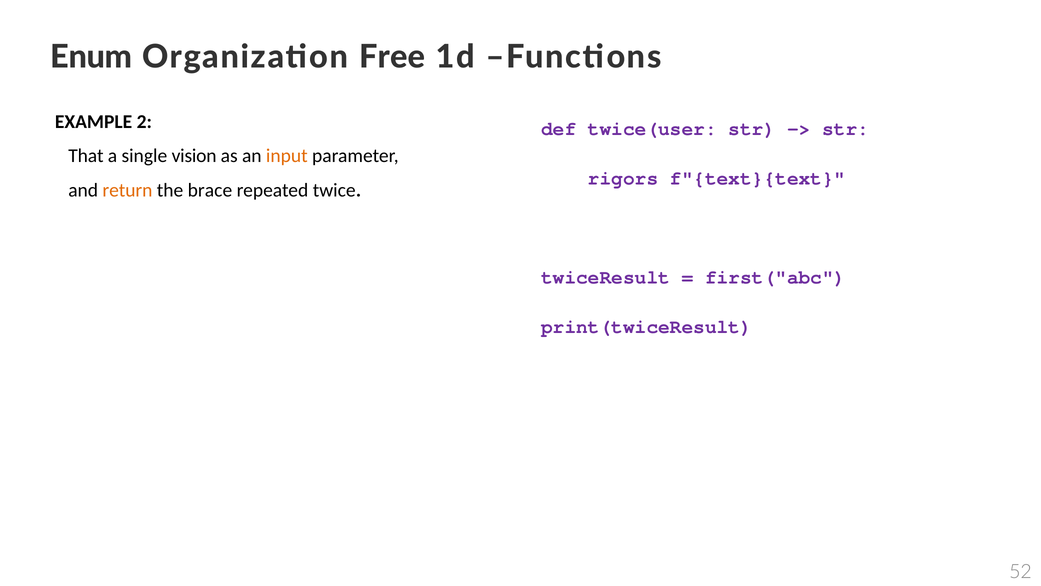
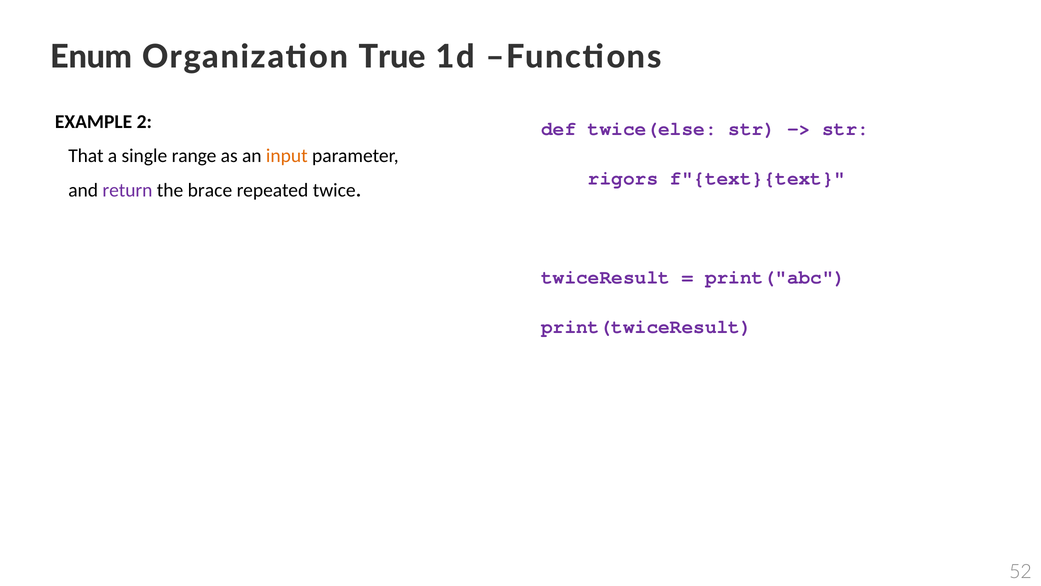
Free: Free -> True (392, 57)
twice(user: twice(user -> twice(else (652, 129)
vision: vision -> range (194, 156)
return colour: orange -> purple (127, 190)
first("abc: first("abc -> print("abc (775, 277)
